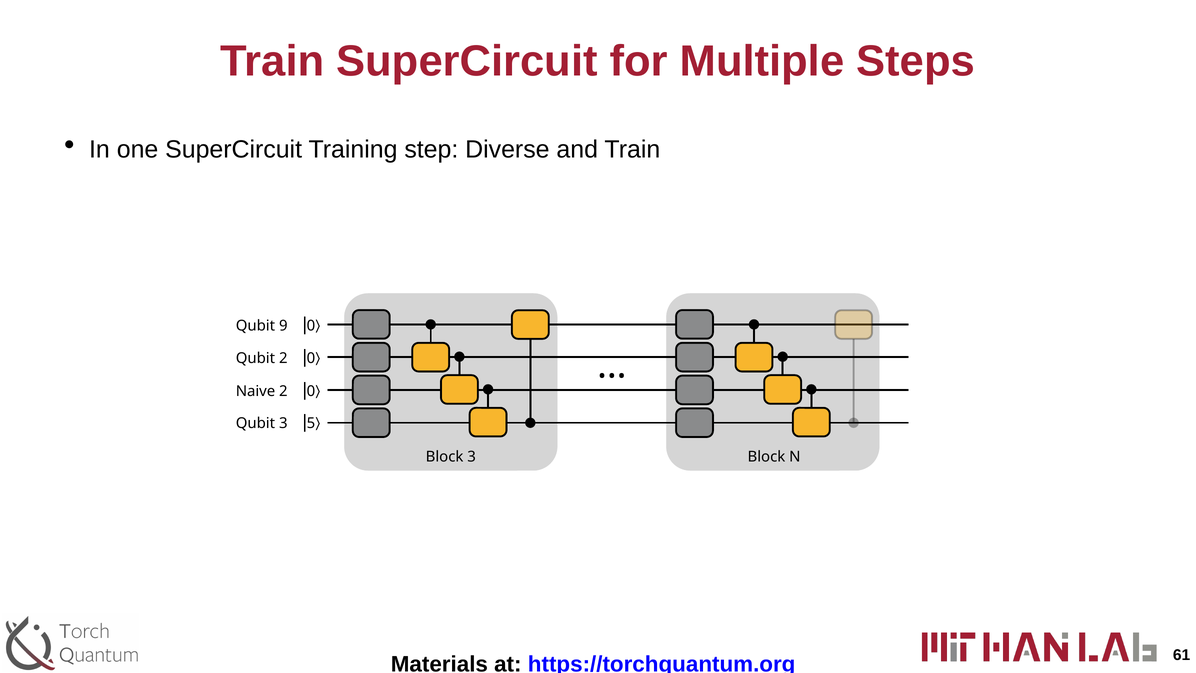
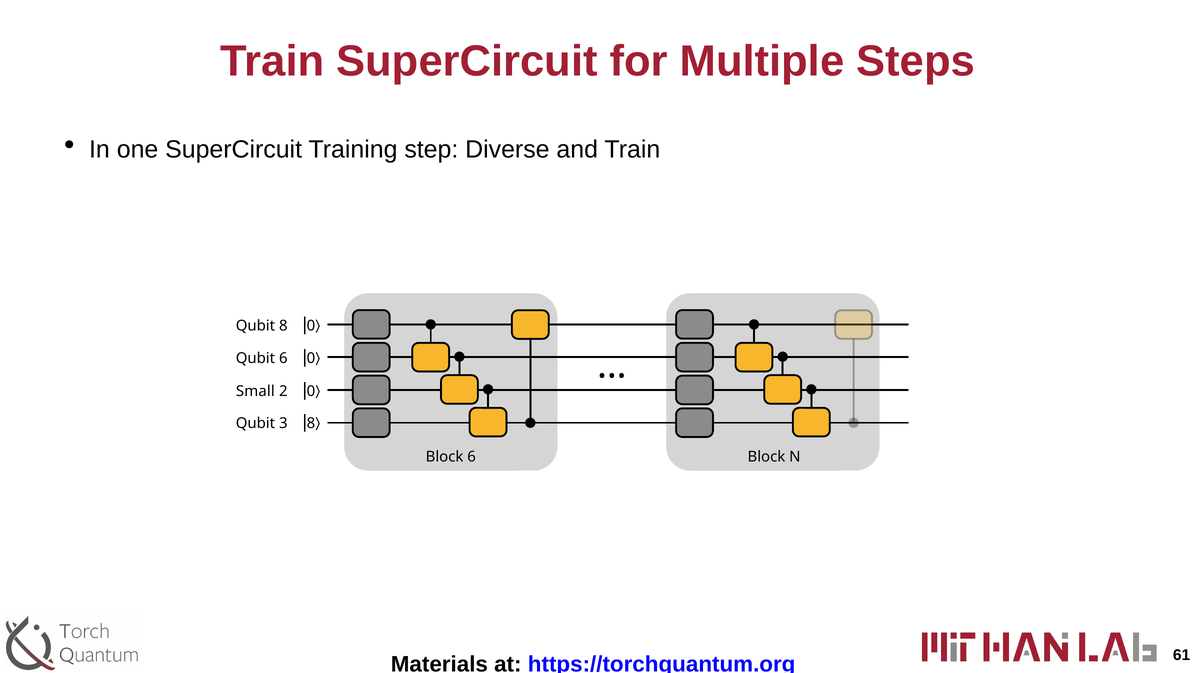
Qubit 9: 9 -> 8 (283, 326)
Qubit 2: 2 -> 6 (283, 358)
Naive: Naive -> Small (255, 391)
3 5: 5 -> 8 (311, 423)
Block 3: 3 -> 6 (472, 456)
